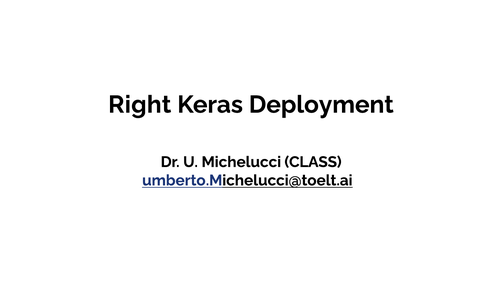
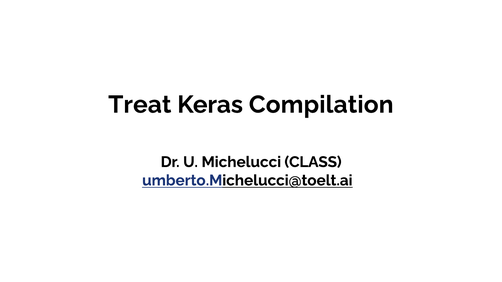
Right: Right -> Treat (140, 105)
Deployment: Deployment -> Compilation (321, 105)
